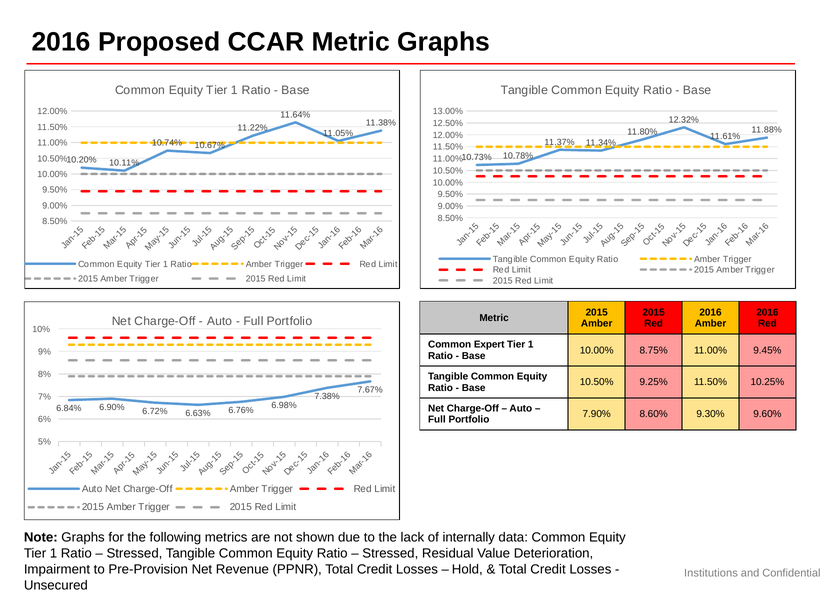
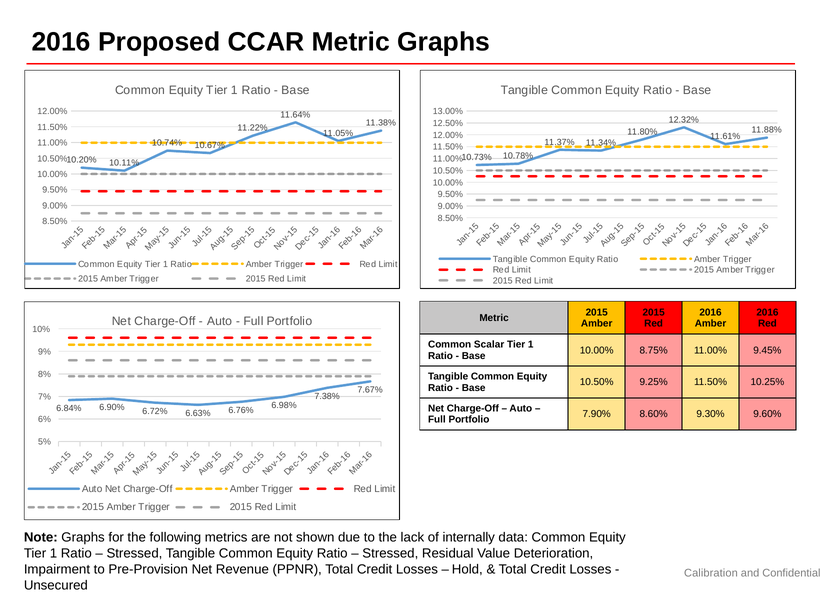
Expert: Expert -> Scalar (489, 345)
Institutions: Institutions -> Calibration (711, 573)
